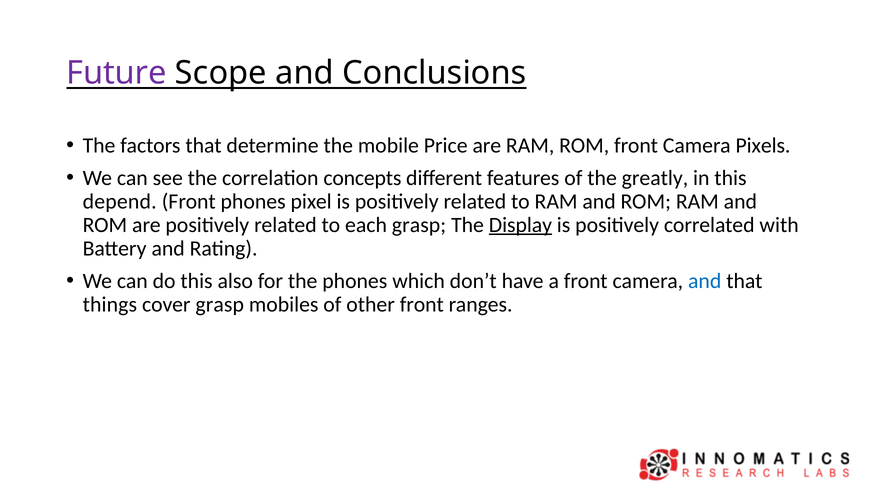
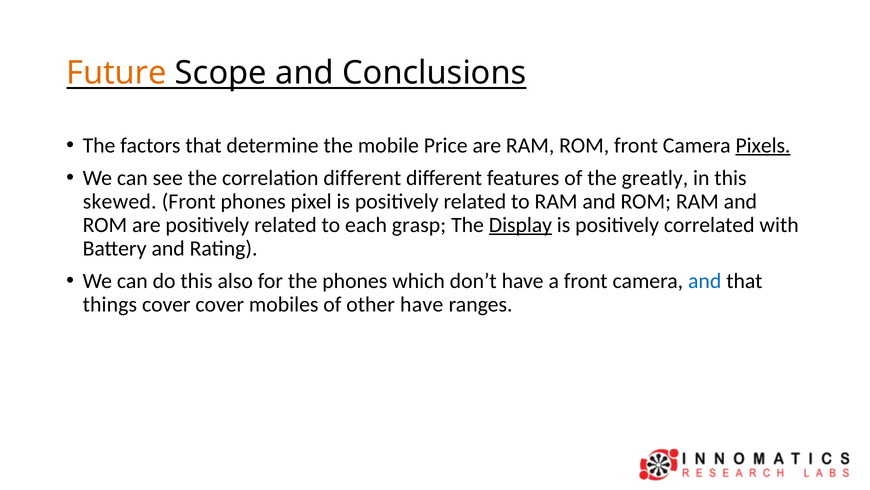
Future colour: purple -> orange (116, 73)
Pixels underline: none -> present (763, 145)
correlation concepts: concepts -> different (362, 178)
depend: depend -> skewed (120, 201)
cover grasp: grasp -> cover (220, 304)
other front: front -> have (422, 304)
